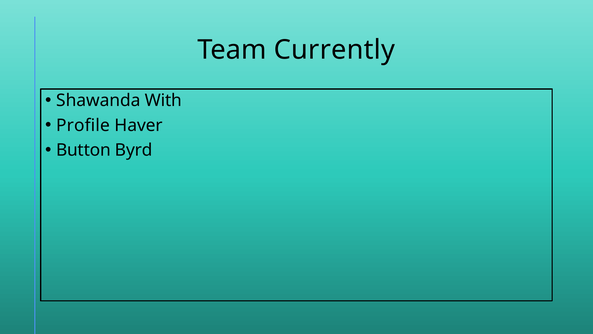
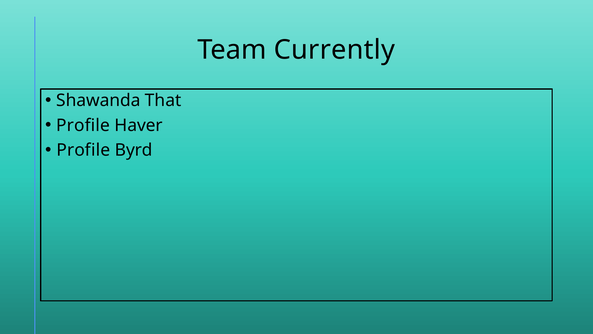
With: With -> That (163, 100)
Button: Button -> Profile (83, 150)
